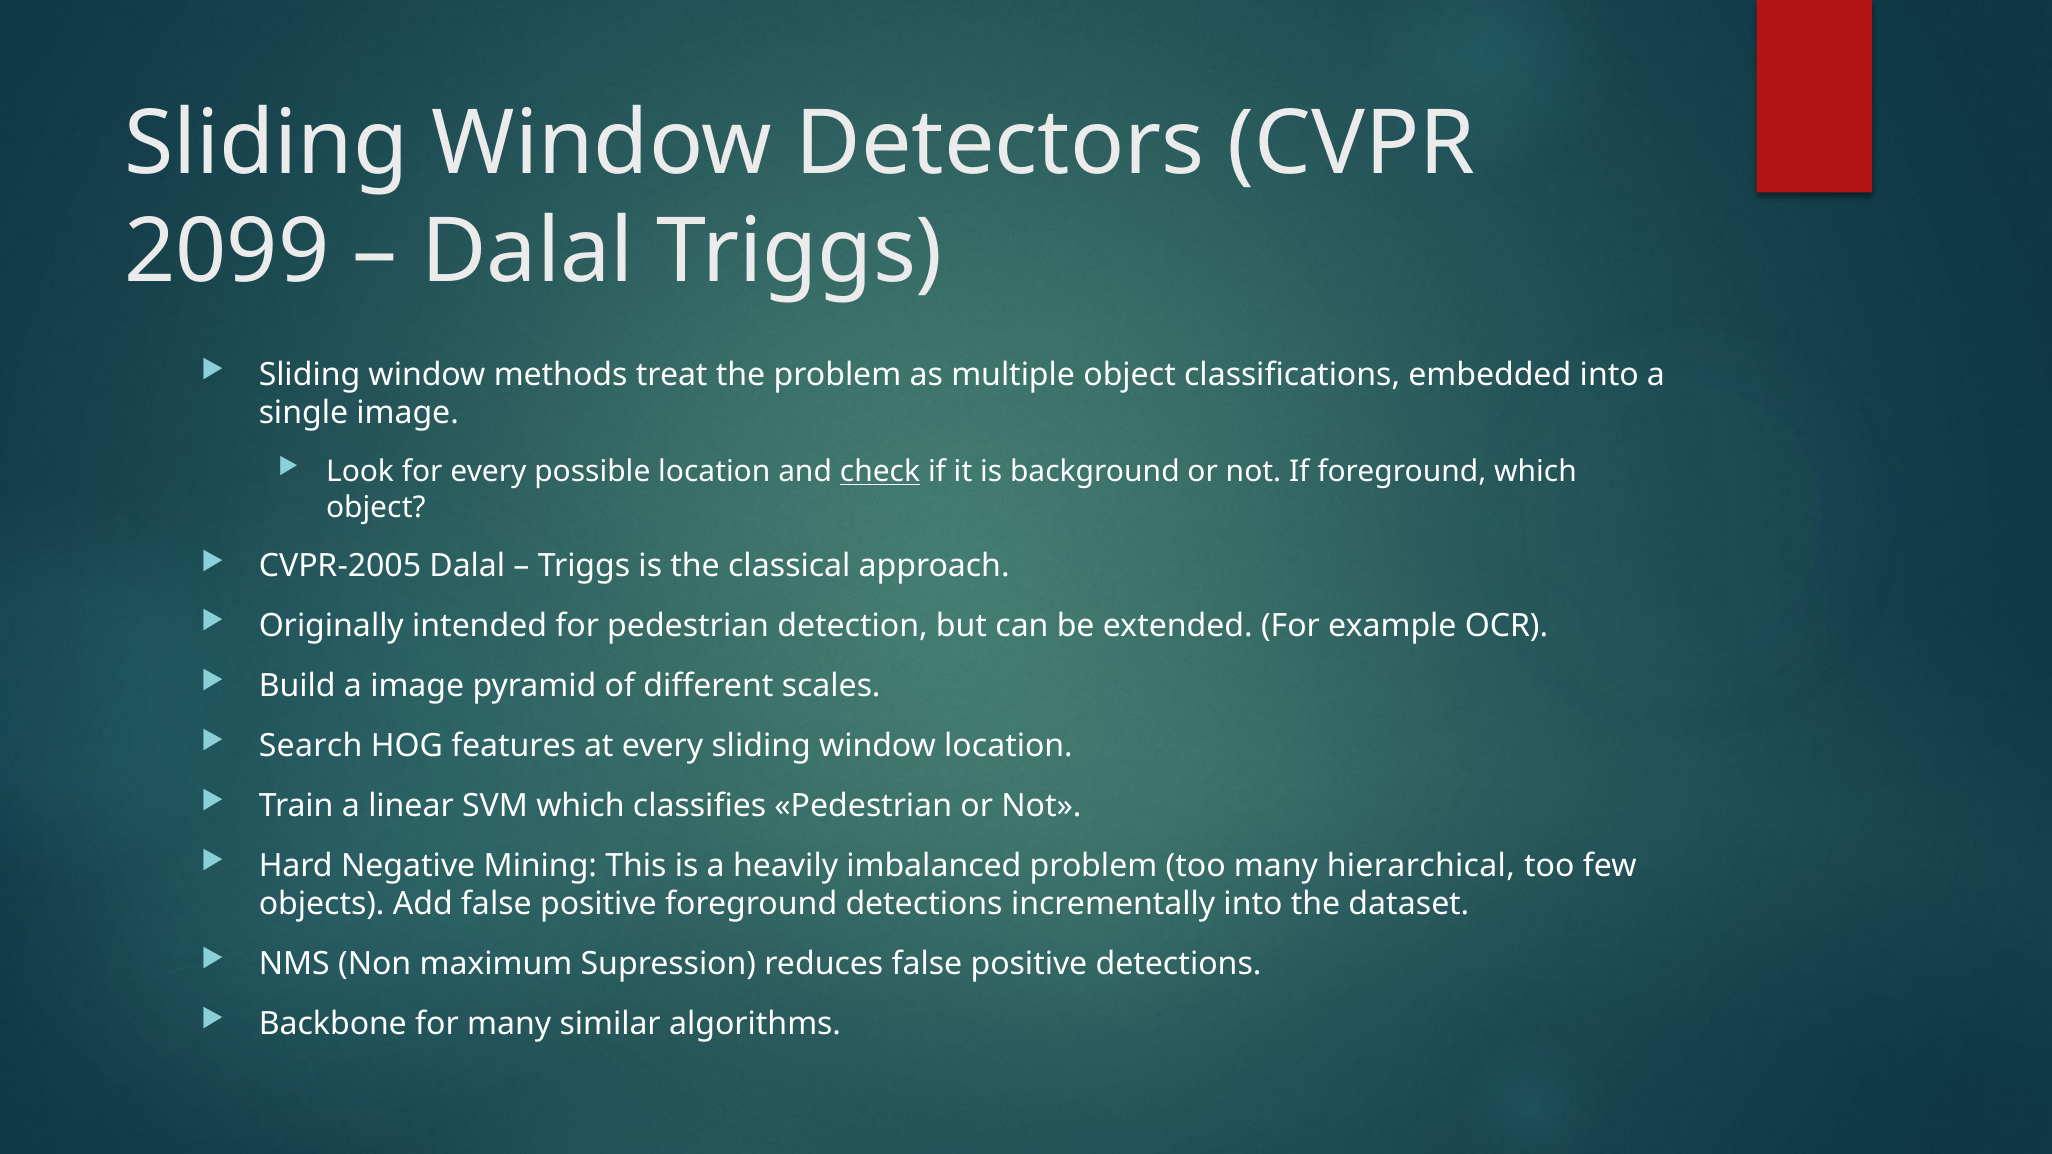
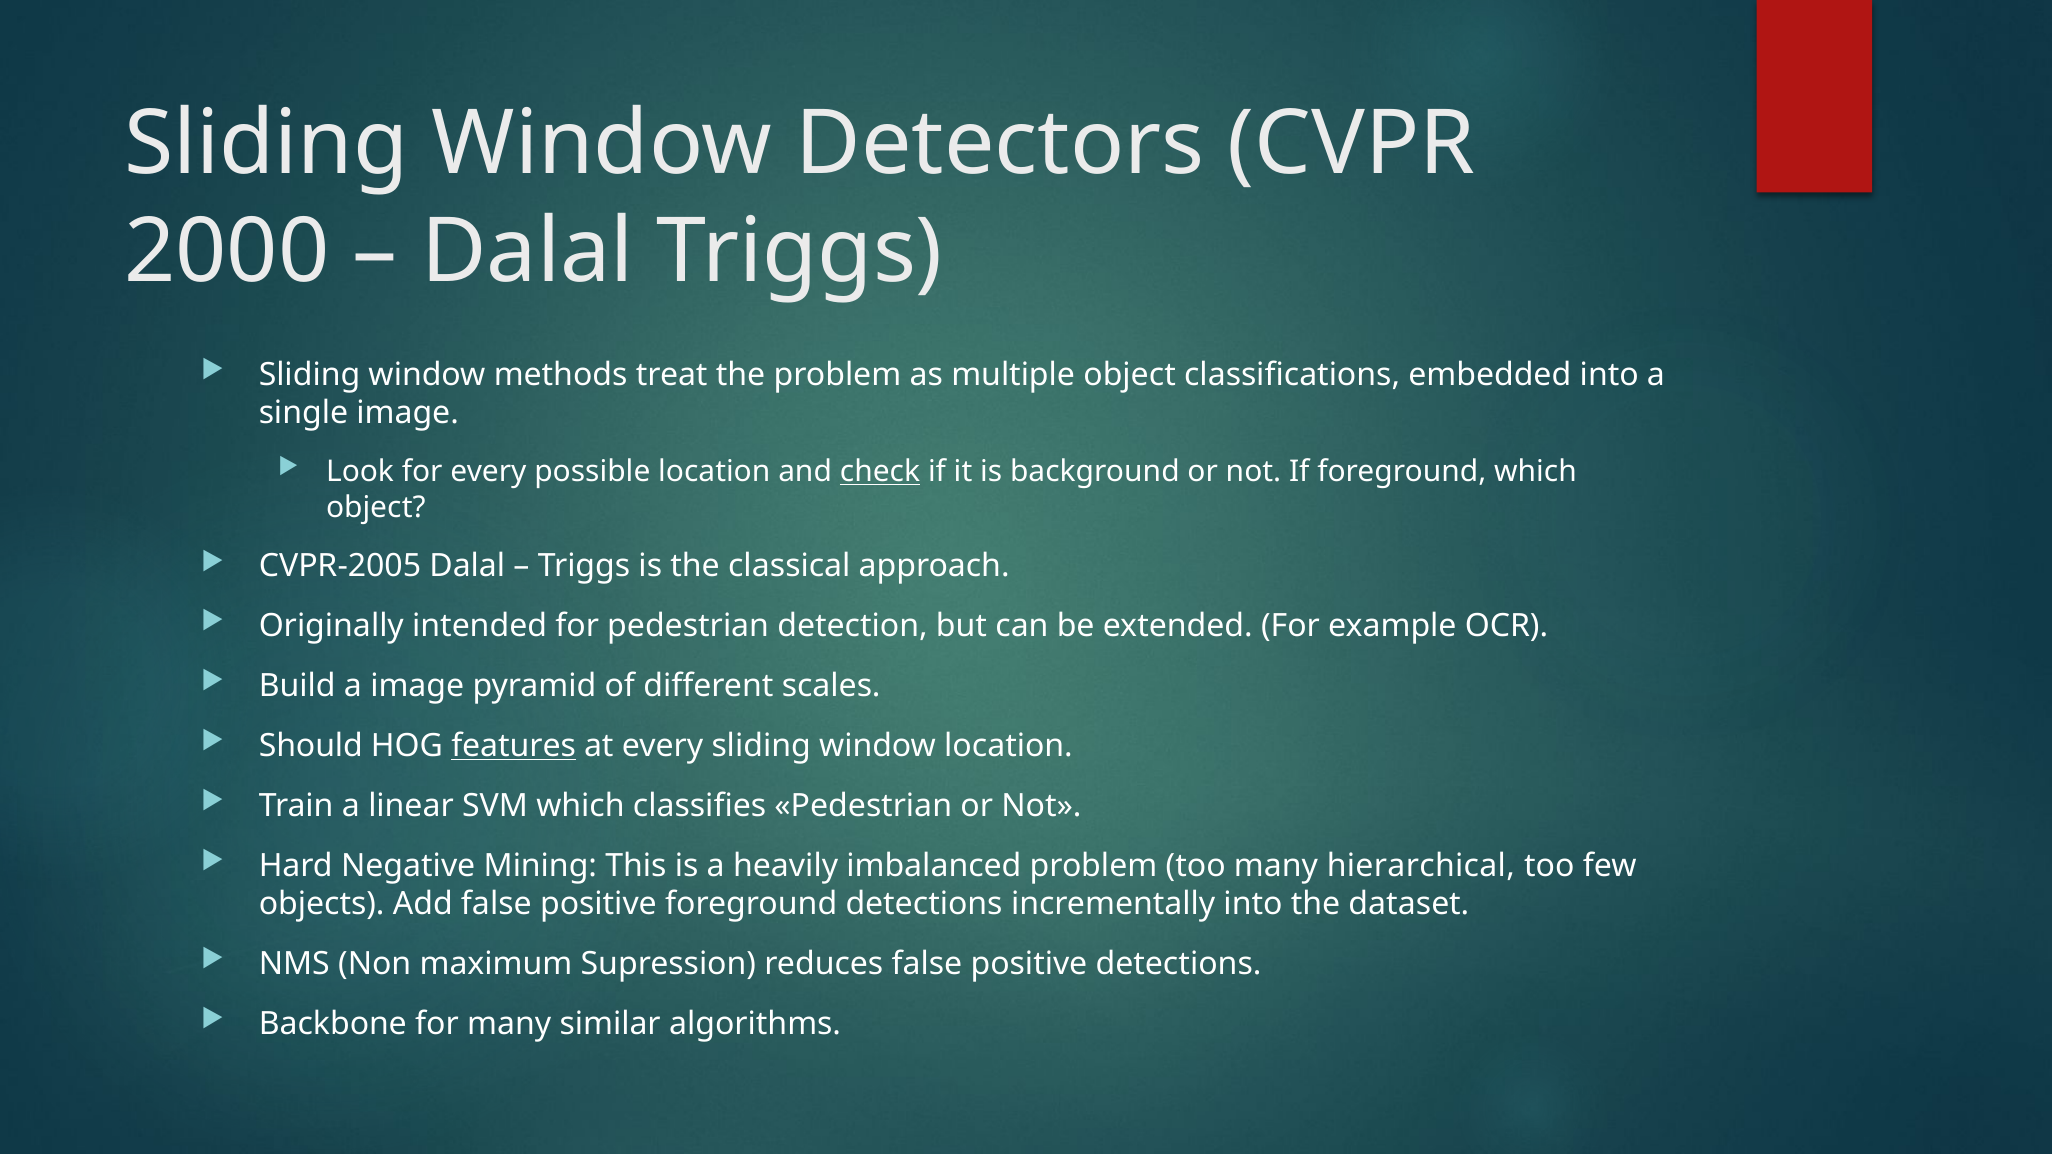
2099: 2099 -> 2000 (227, 252)
Search: Search -> Should (311, 746)
features underline: none -> present (514, 746)
